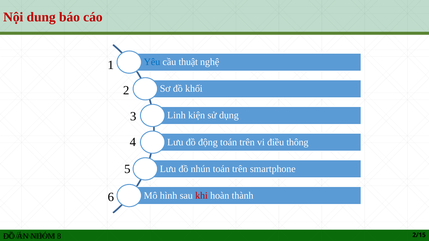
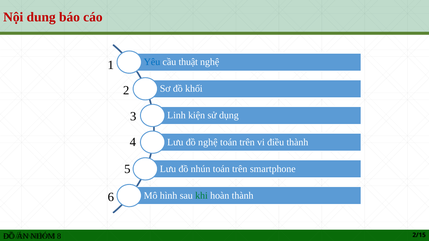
đồ động: động -> nghệ (208, 142)
điều thông: thông -> thành (297, 142)
khi colour: red -> green (202, 196)
